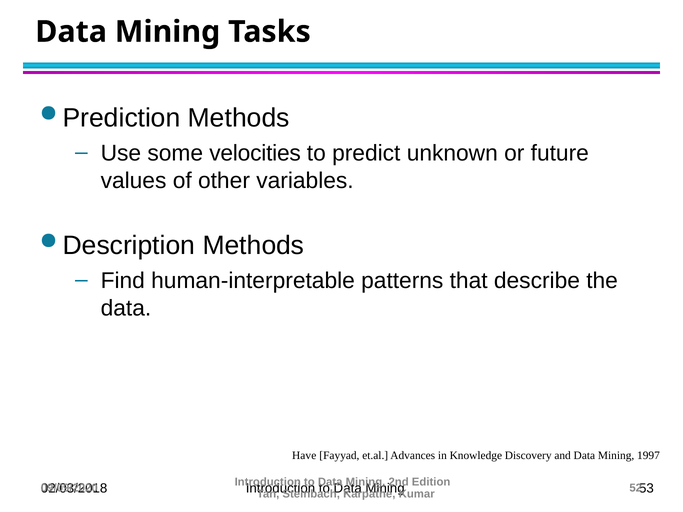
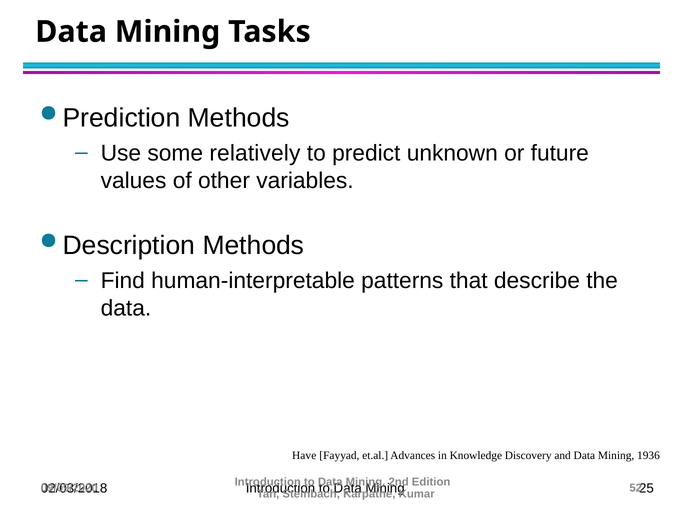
velocities: velocities -> relatively (255, 153)
1997: 1997 -> 1936 (648, 456)
53: 53 -> 25 (646, 489)
